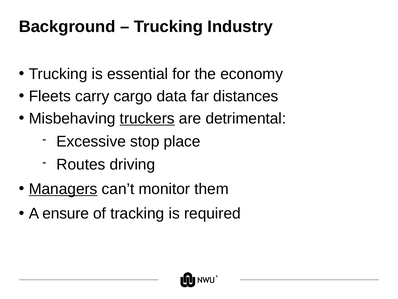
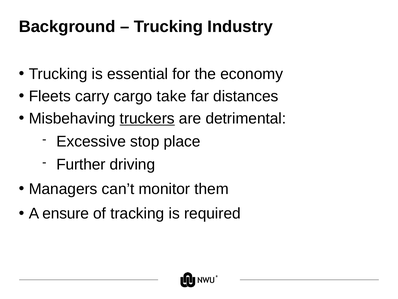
data: data -> take (172, 96)
Routes: Routes -> Further (81, 164)
Managers underline: present -> none (63, 189)
